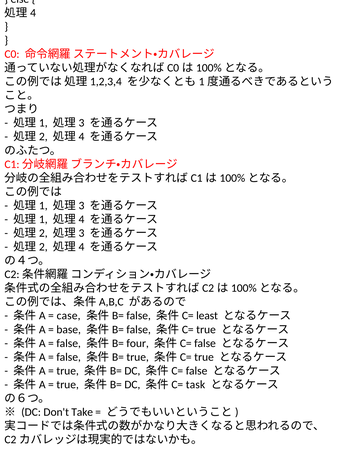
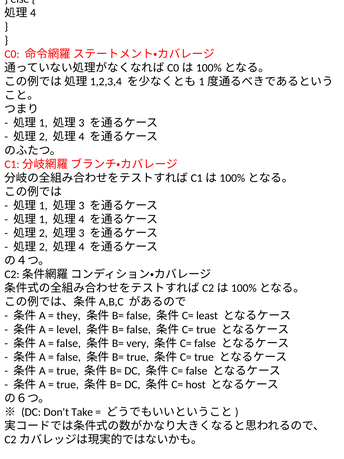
case: case -> they (69, 315)
base: base -> level (69, 329)
four: four -> very (138, 343)
task: task -> host (196, 384)
